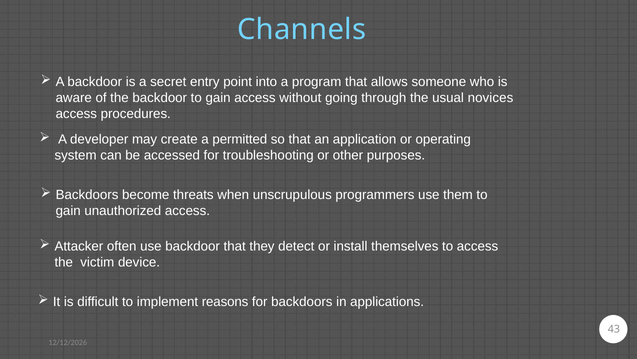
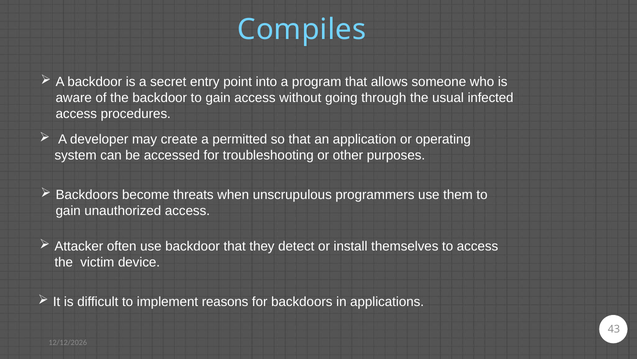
Channels: Channels -> Compiles (302, 30)
novices: novices -> infected (491, 98)
